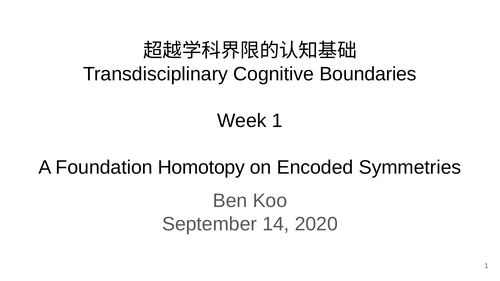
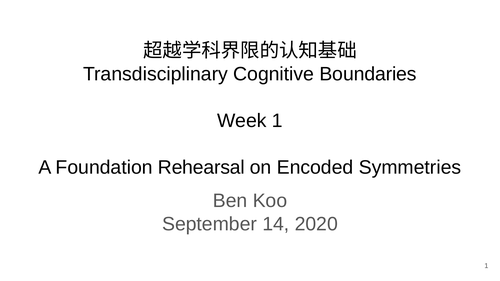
Homotopy: Homotopy -> Rehearsal (201, 168)
